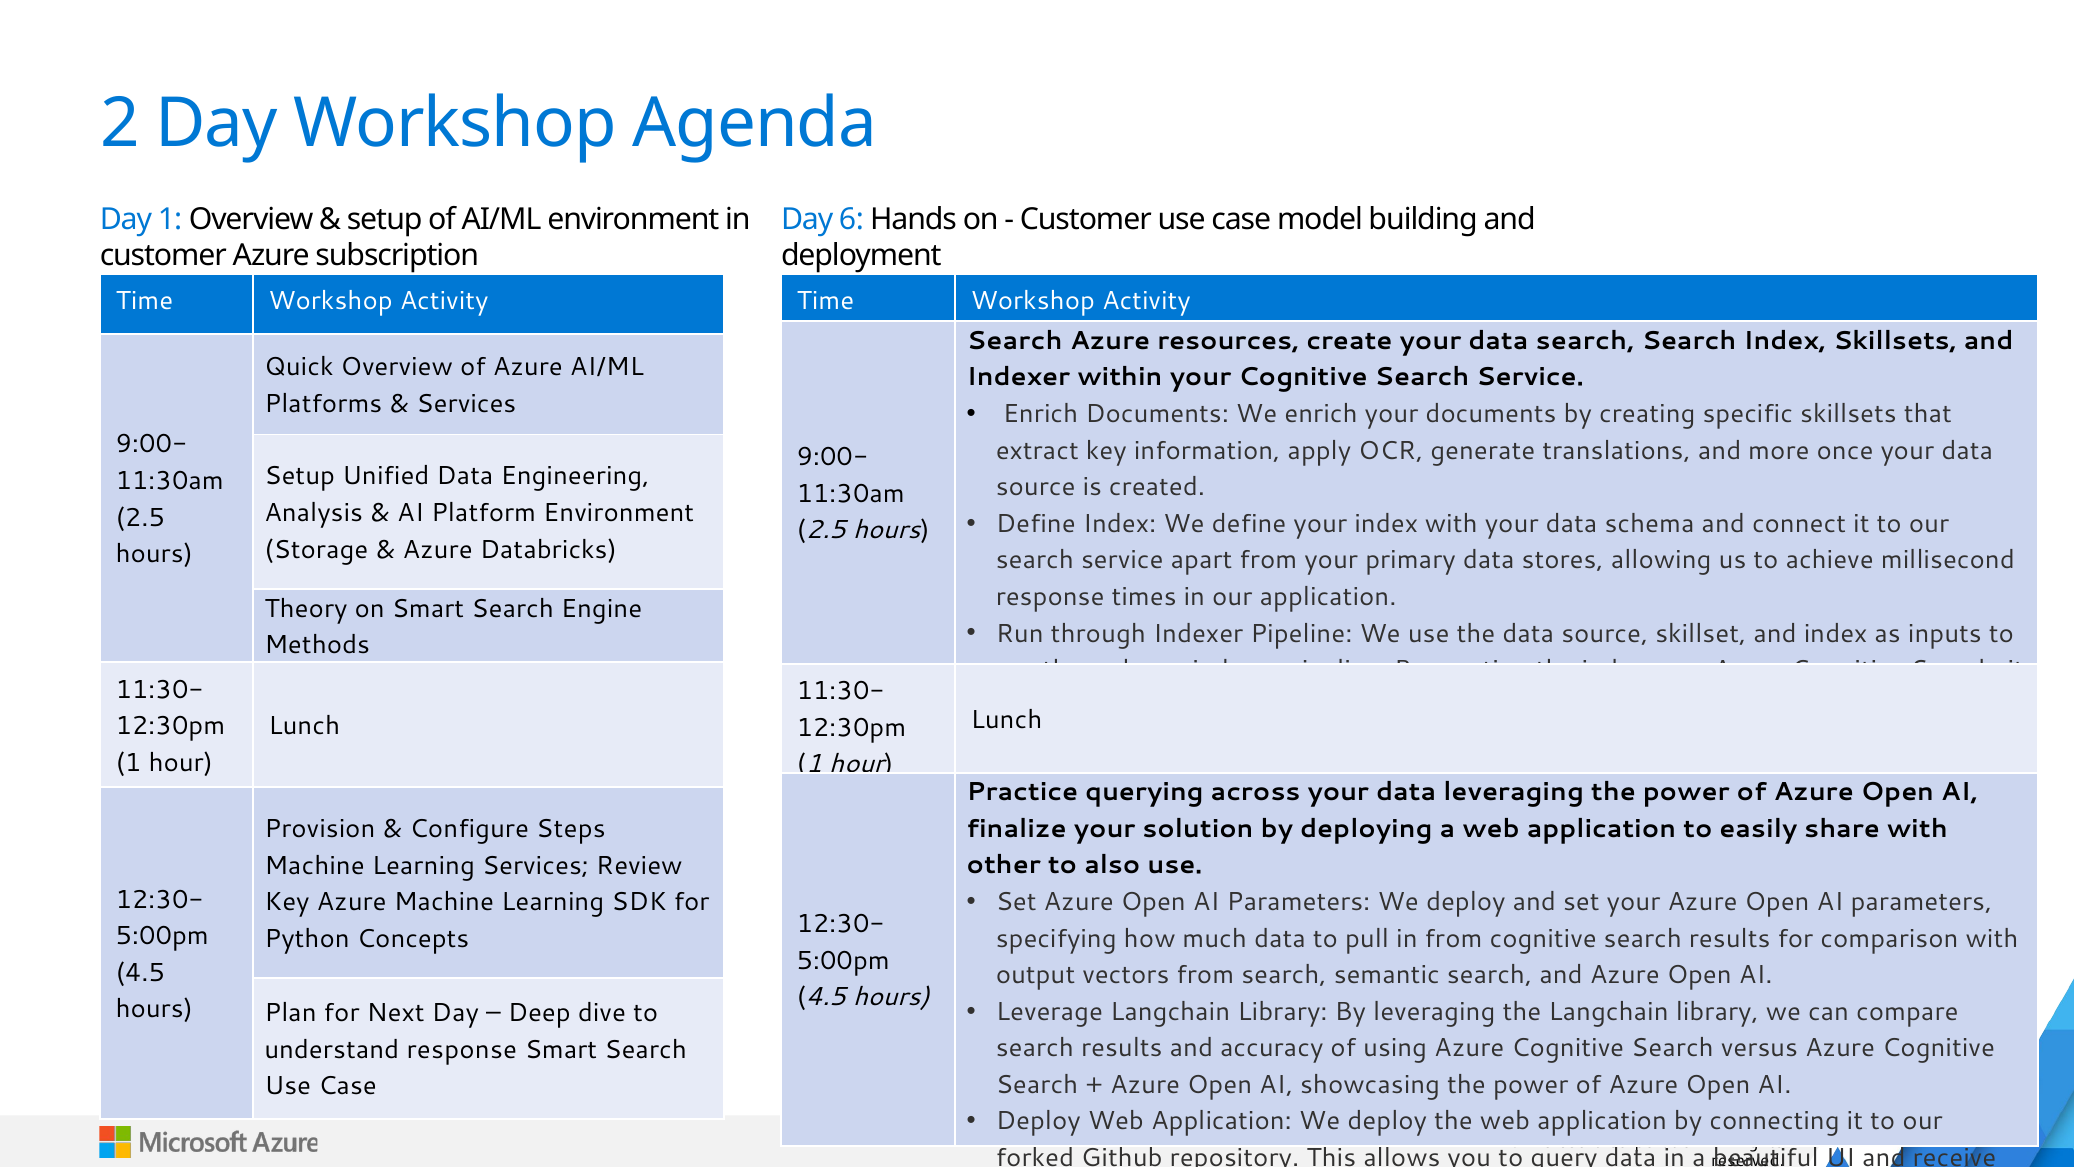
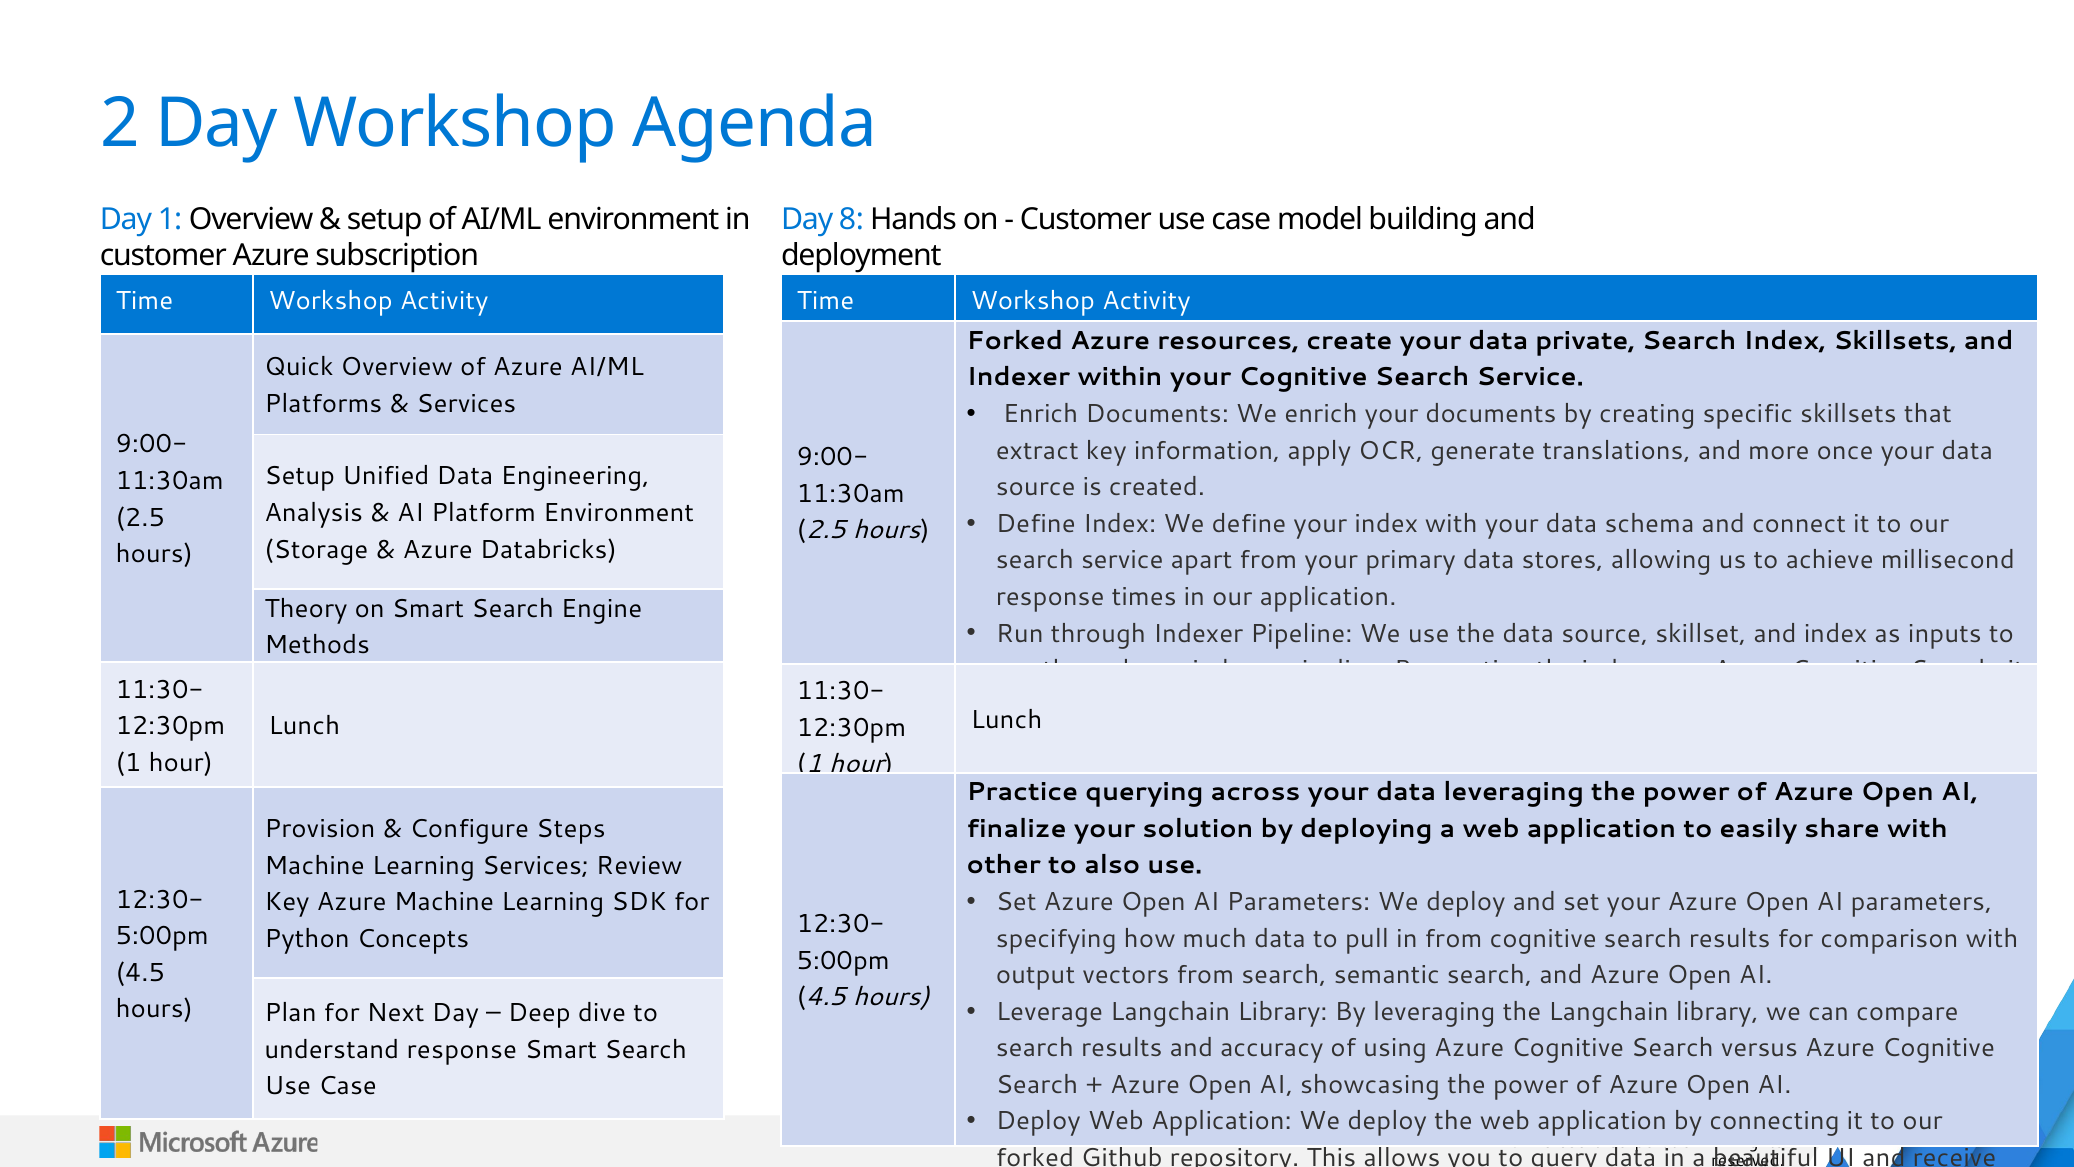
6: 6 -> 8 (851, 219)
Search: Search -> Forked (1015, 341)
data search: search -> private (1585, 341)
